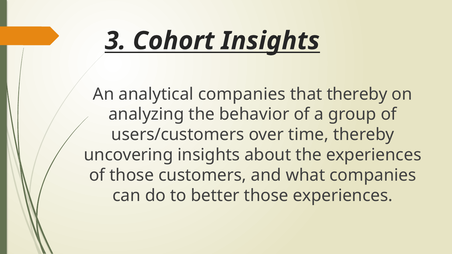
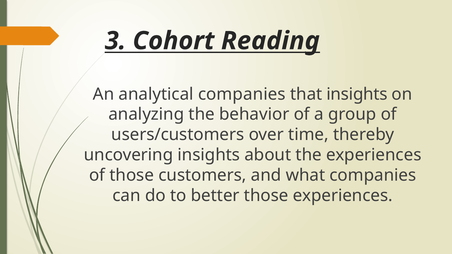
Cohort Insights: Insights -> Reading (270, 41)
that thereby: thereby -> insights (357, 94)
